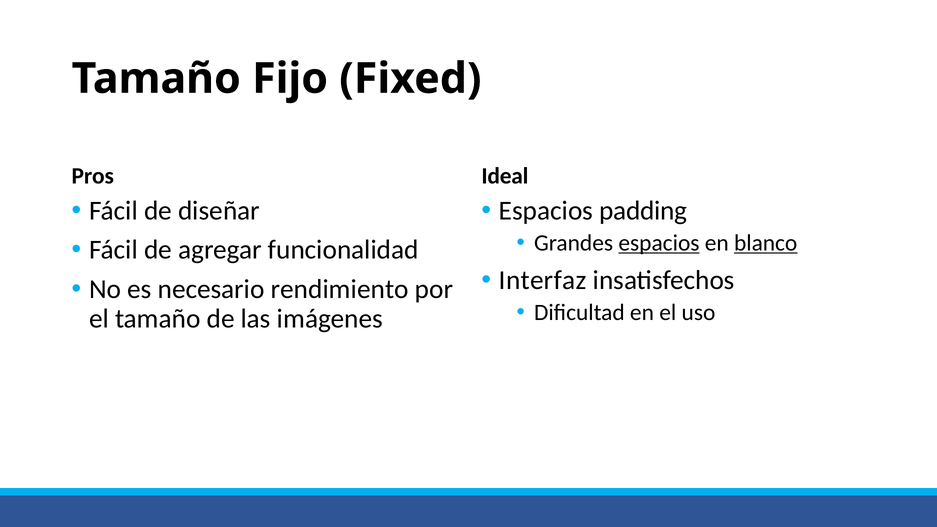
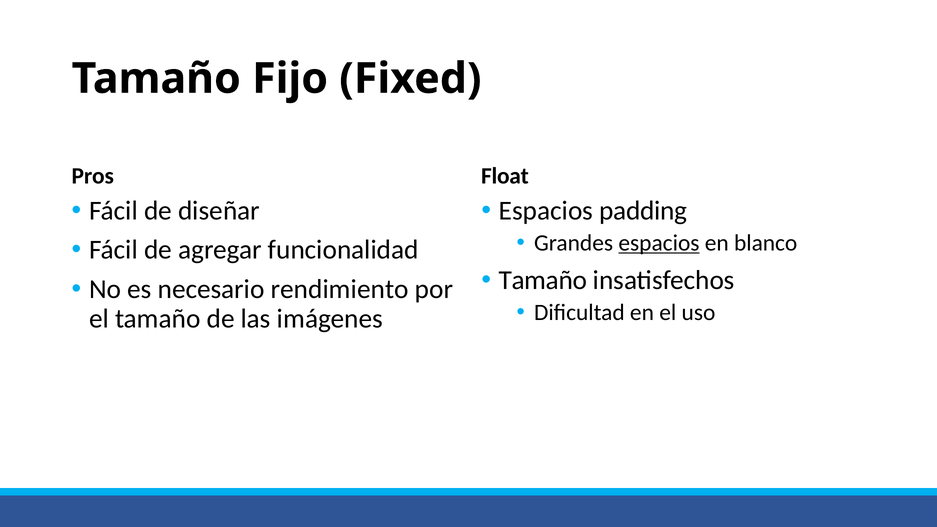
Ideal: Ideal -> Float (505, 176)
blanco underline: present -> none (766, 243)
Interfaz: Interfaz -> Tamaño (543, 280)
